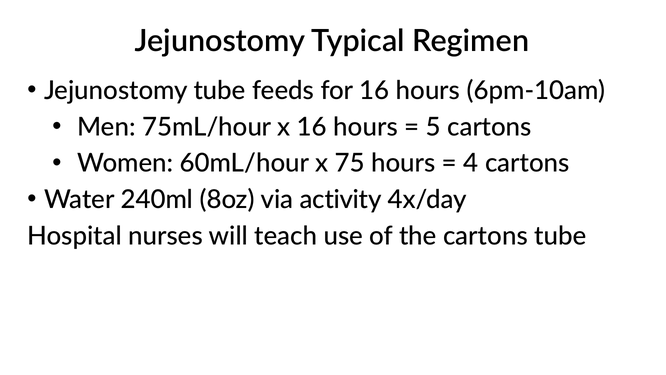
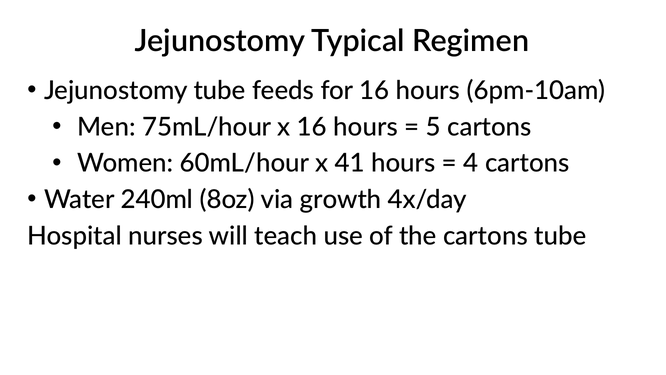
75: 75 -> 41 (350, 163)
activity: activity -> growth (341, 200)
